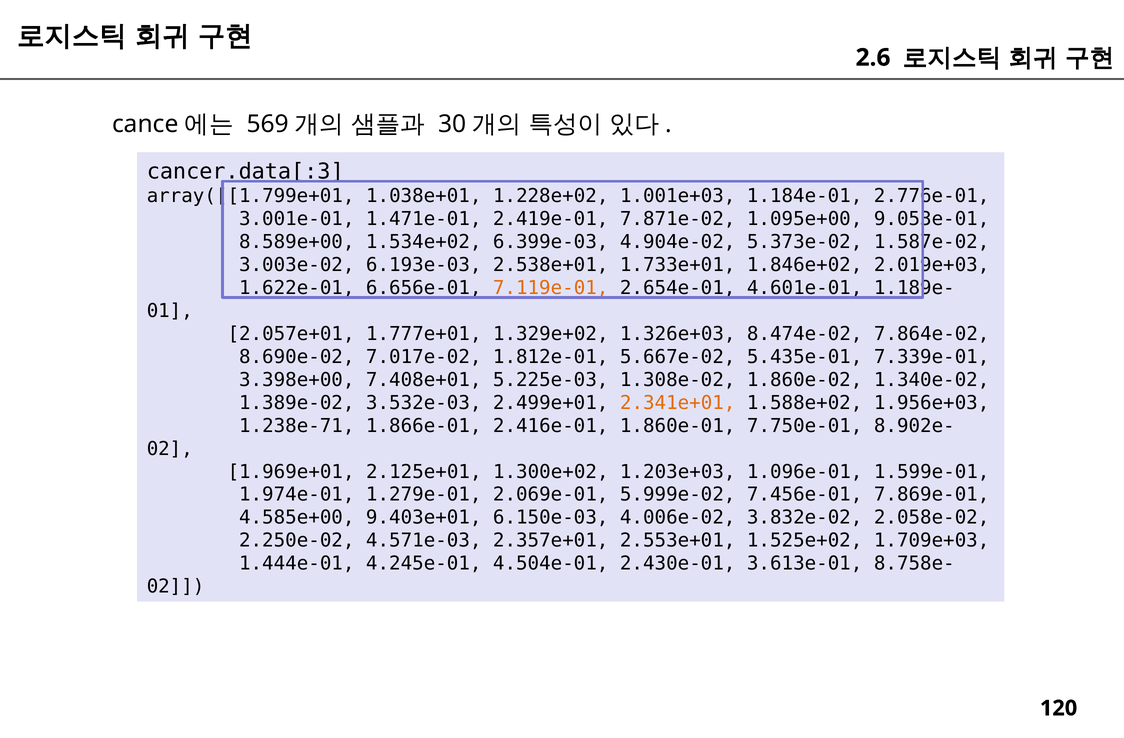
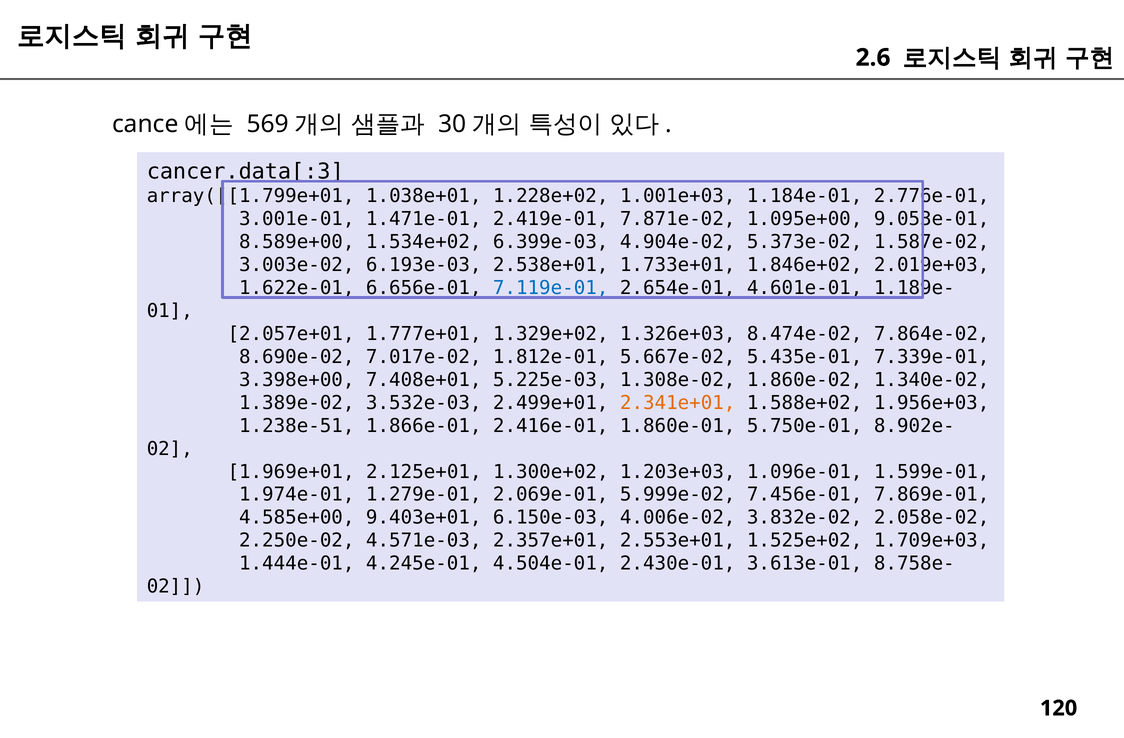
7.119e-01 colour: orange -> blue (551, 288)
1.238e-71: 1.238e-71 -> 1.238e-51 (297, 426)
7.750e-01: 7.750e-01 -> 5.750e-01 (805, 426)
